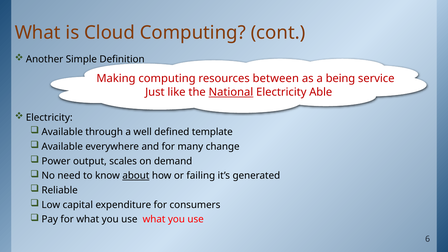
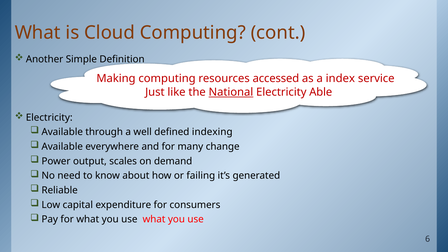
between: between -> accessed (276, 78)
being: being -> index (340, 78)
template: template -> indexing (212, 132)
about underline: present -> none (136, 176)
